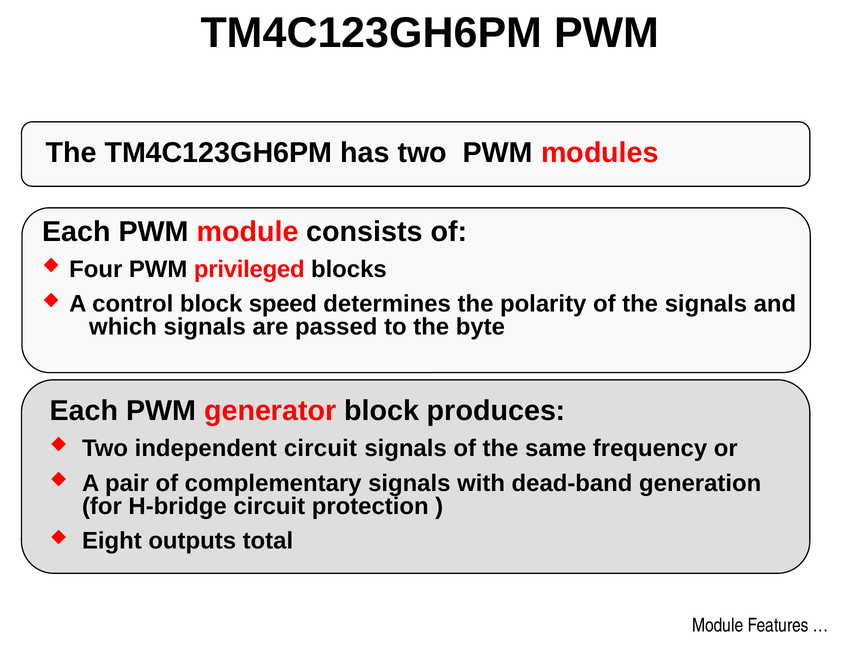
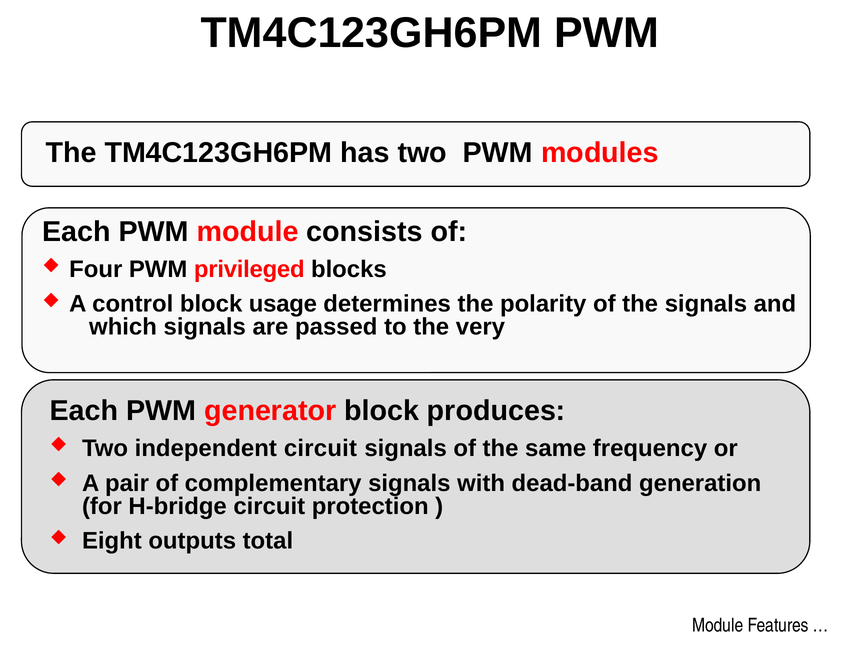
speed: speed -> usage (283, 304)
byte: byte -> very (480, 327)
